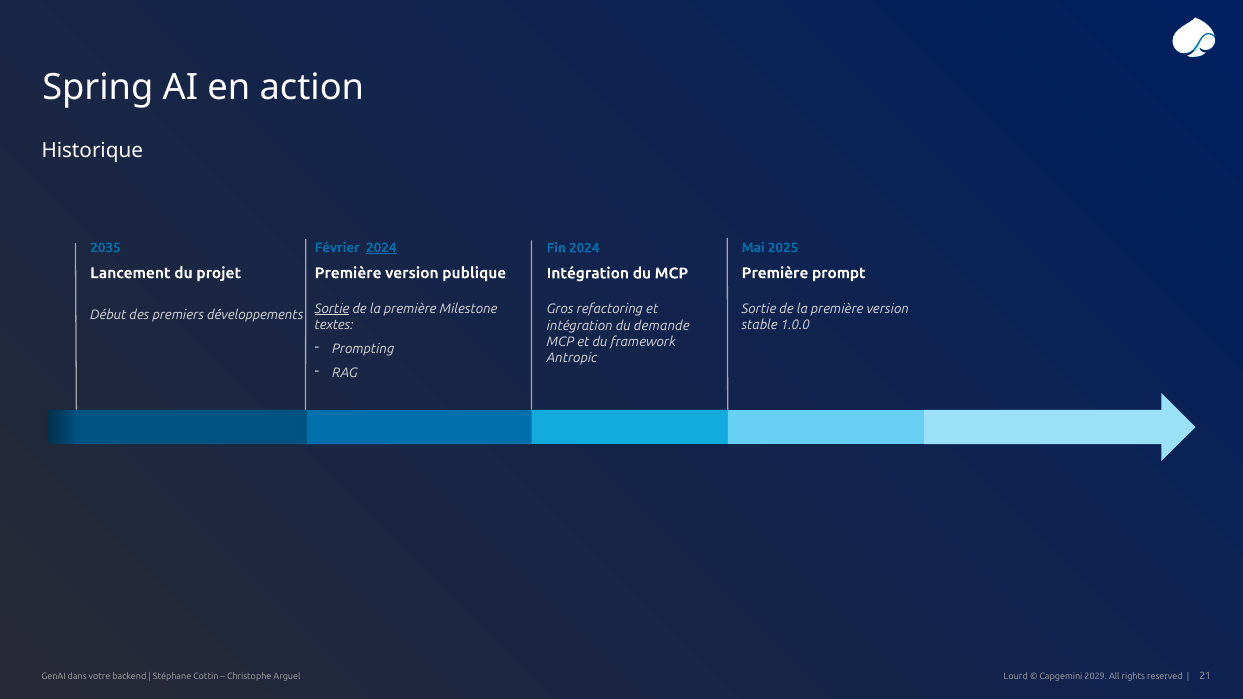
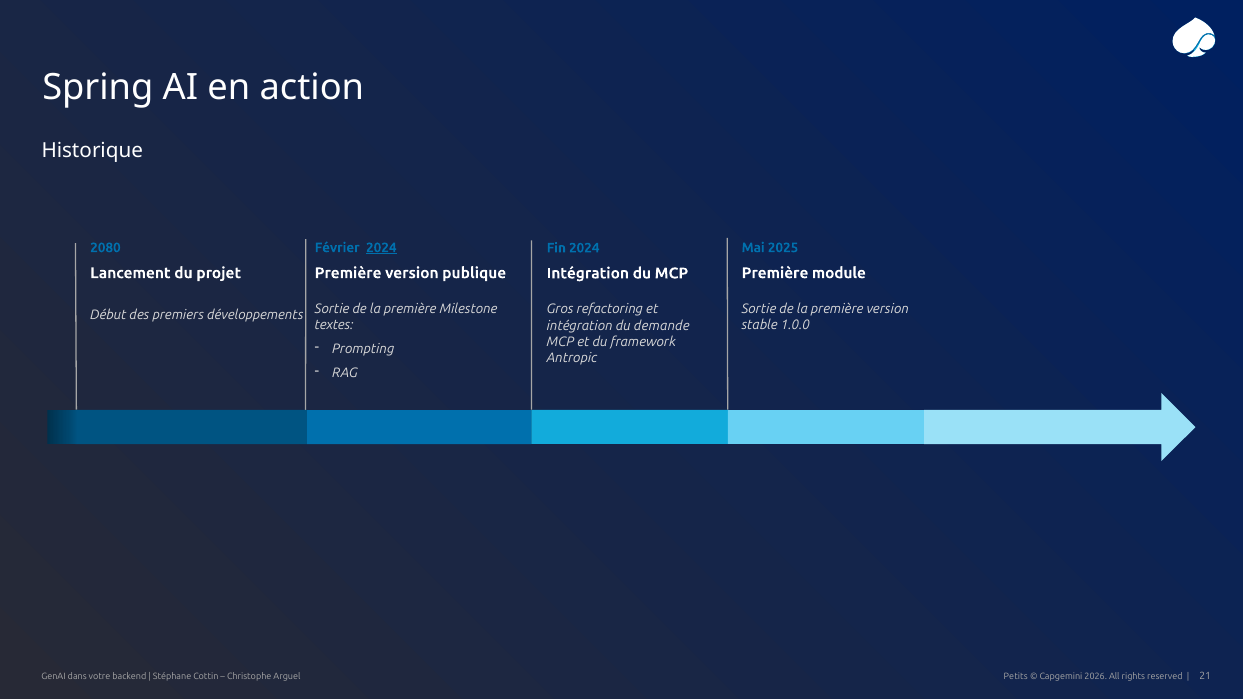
2035: 2035 -> 2080 (105, 248)
prompt: prompt -> module (839, 273)
Sortie underline: present -> none (332, 309)
Lourd: Lourd -> Petits (1016, 676)
2029: 2029 -> 2026 (1096, 676)
